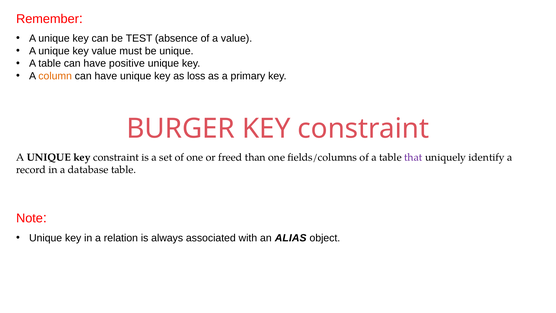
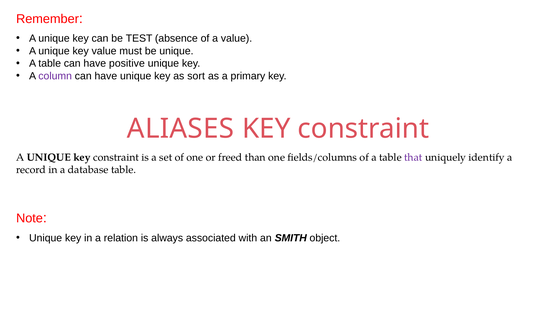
column colour: orange -> purple (55, 76)
loss: loss -> sort (196, 76)
BURGER: BURGER -> ALIASES (181, 128)
ALIAS: ALIAS -> SMITH (291, 238)
